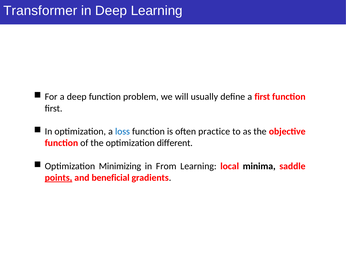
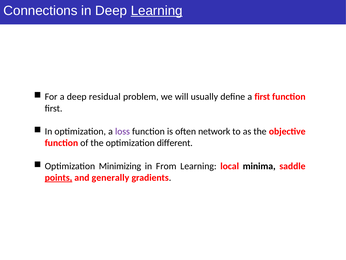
Transformer: Transformer -> Connections (40, 11)
Learning underline: none -> present (157, 11)
deep function: function -> residual (105, 97)
loss colour: blue -> purple (122, 131)
practice: practice -> network (214, 131)
beneficial: beneficial -> generally (110, 177)
